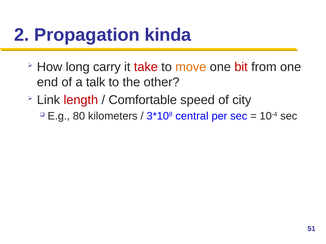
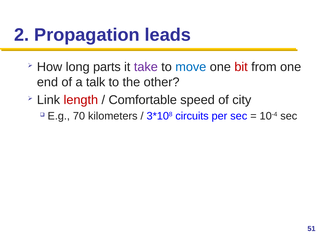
kinda: kinda -> leads (168, 35)
carry: carry -> parts (107, 67)
take colour: red -> purple (146, 67)
move colour: orange -> blue (191, 67)
80: 80 -> 70 (79, 116)
central: central -> circuits (192, 116)
